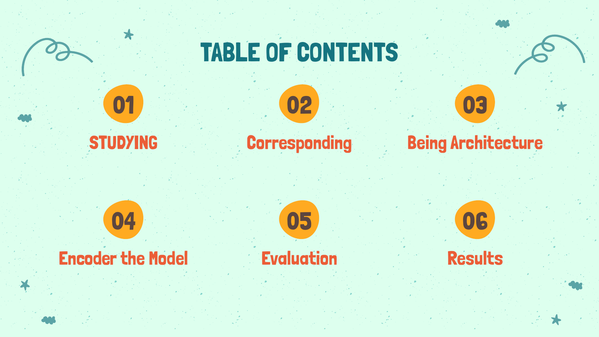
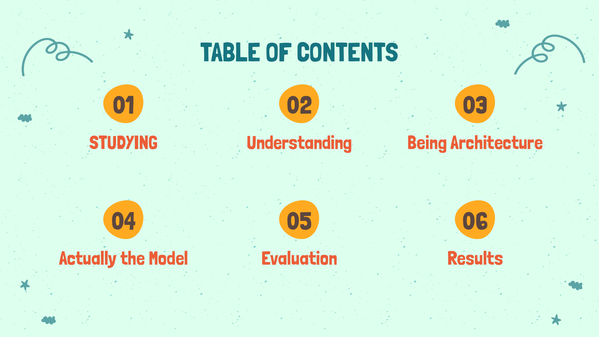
Corresponding: Corresponding -> Understanding (300, 143)
Encoder: Encoder -> Actually (88, 259)
